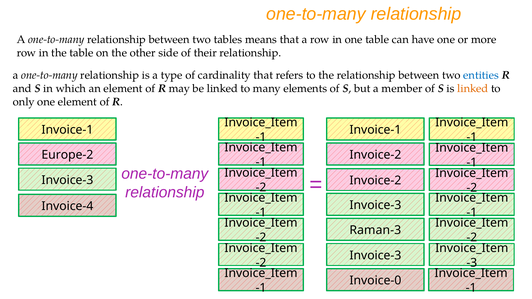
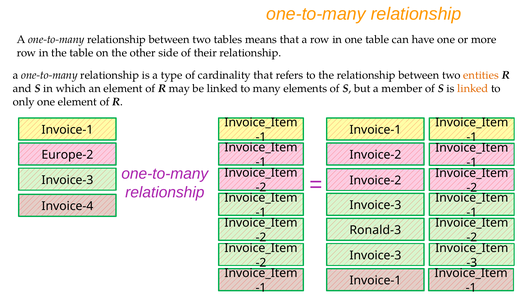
entities colour: blue -> orange (481, 75)
Raman-3: Raman-3 -> Ronald-3 (375, 230)
Invoice-0: Invoice-0 -> Invoice-1 (375, 281)
